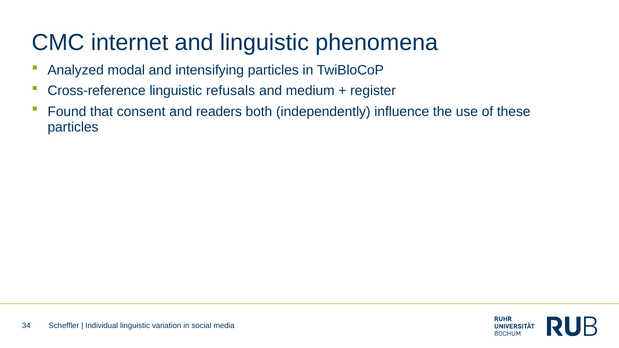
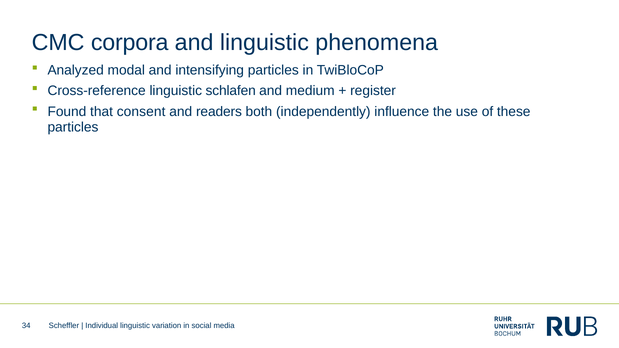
internet: internet -> corpora (130, 42)
refusals: refusals -> schlafen (231, 91)
